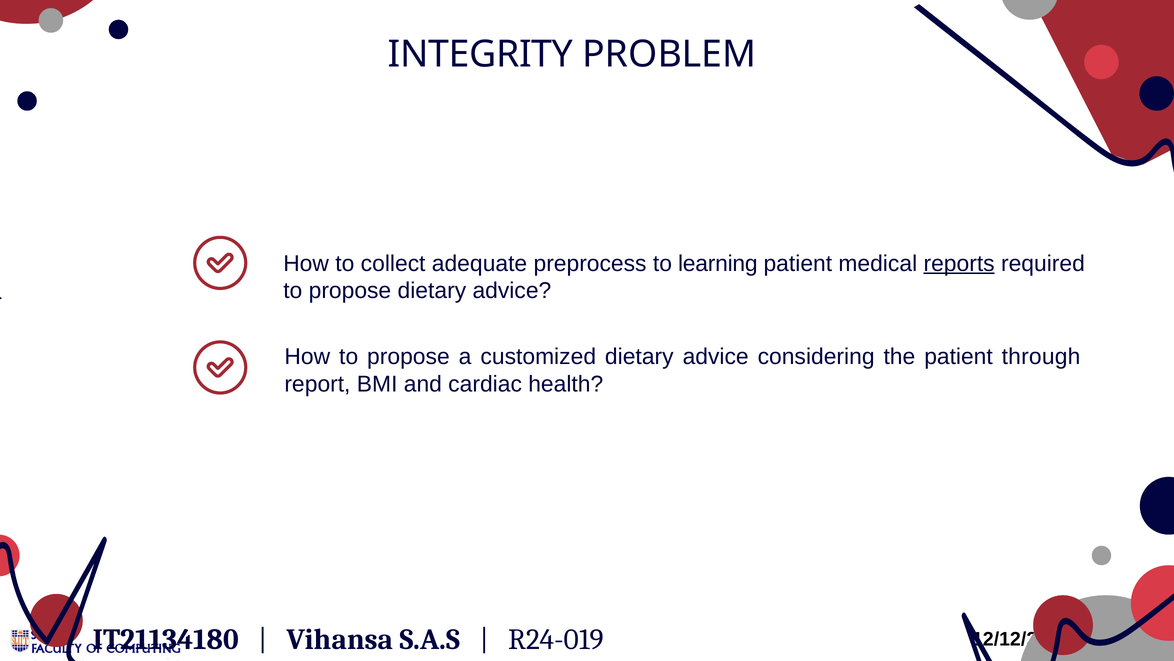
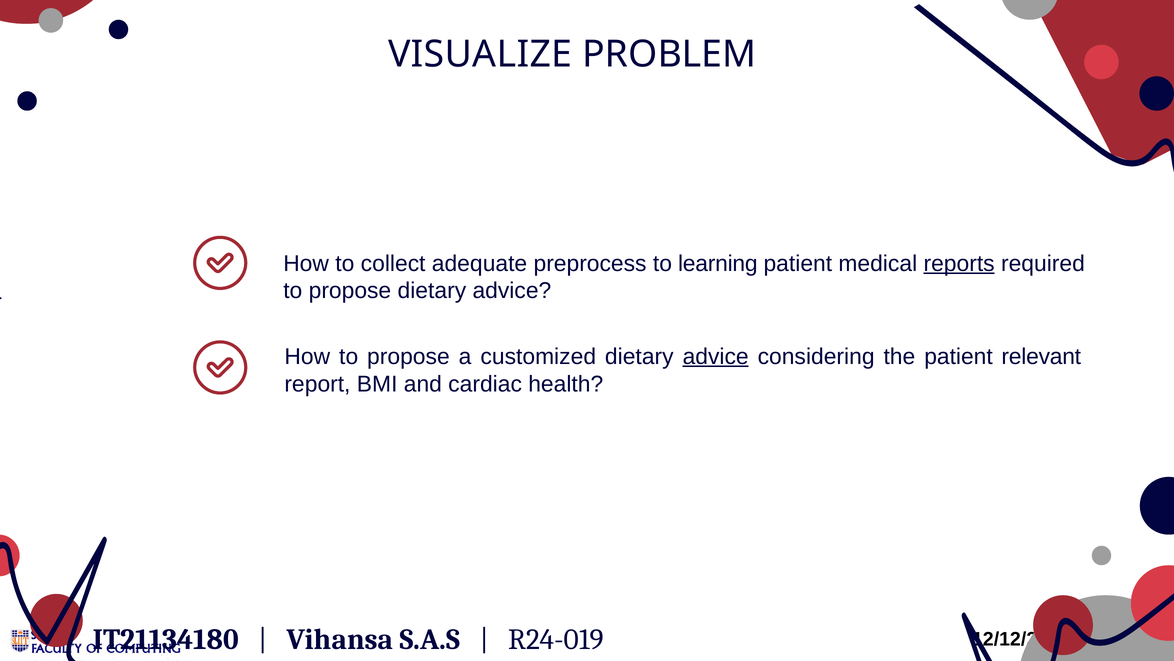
INTEGRITY: INTEGRITY -> VISUALIZE (480, 54)
advice underline: none -> present (716, 356)
through: through -> relevant (1041, 356)
